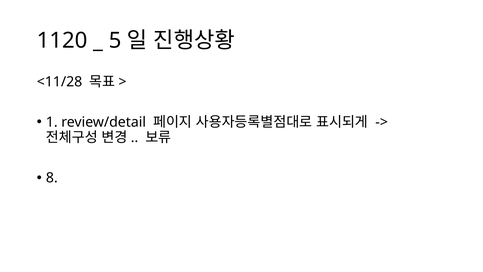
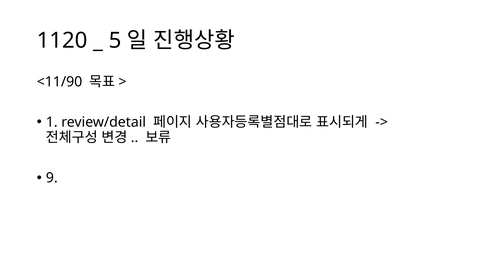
<11/28: <11/28 -> <11/90 (60, 82)
8: 8 -> 9 (52, 178)
